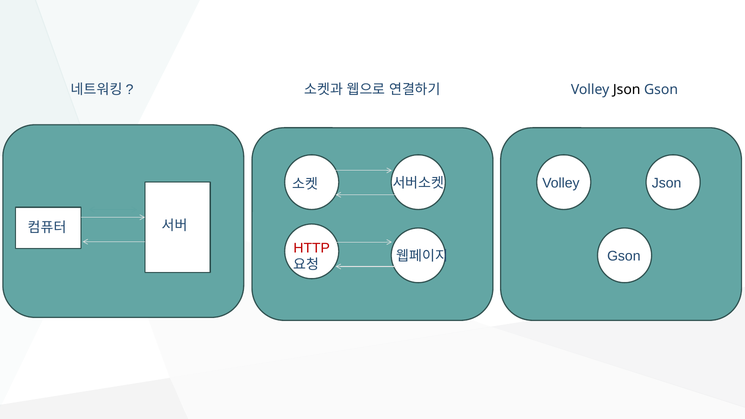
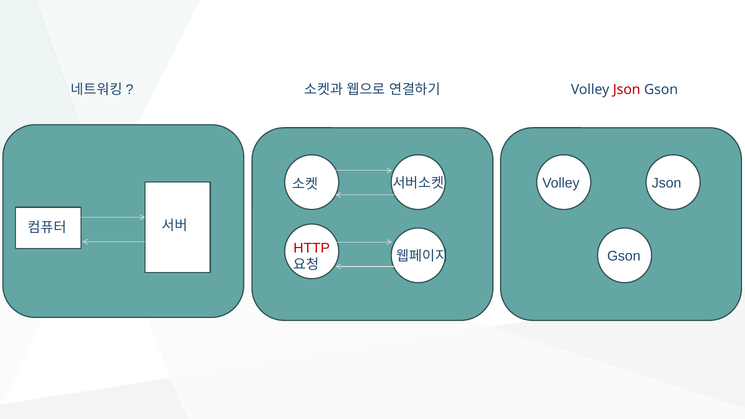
Json colour: black -> red (627, 90)
